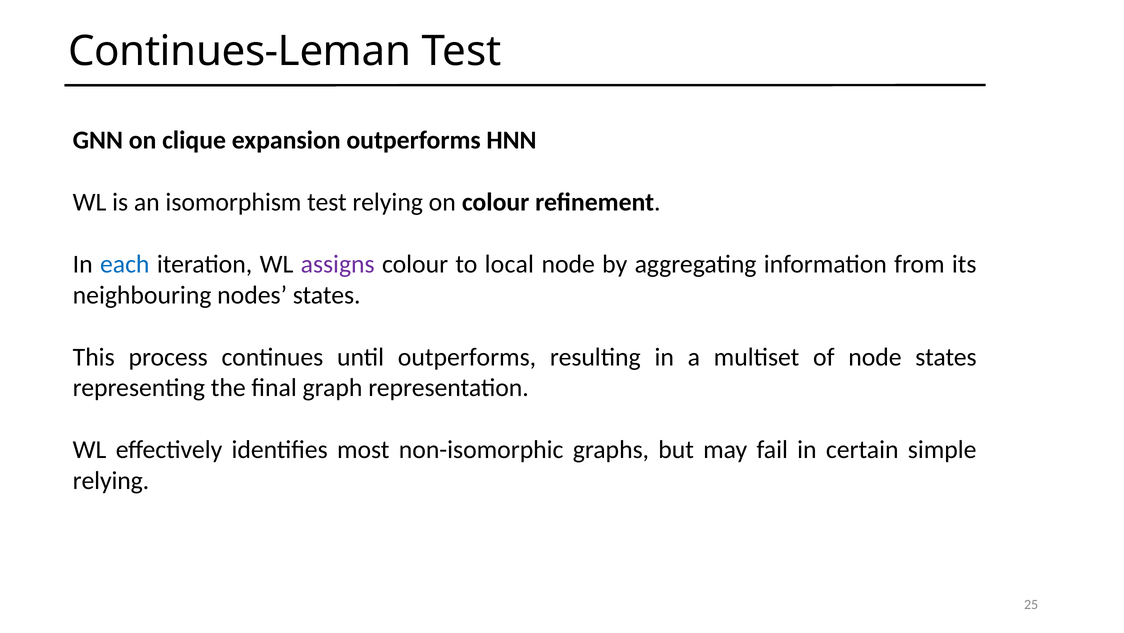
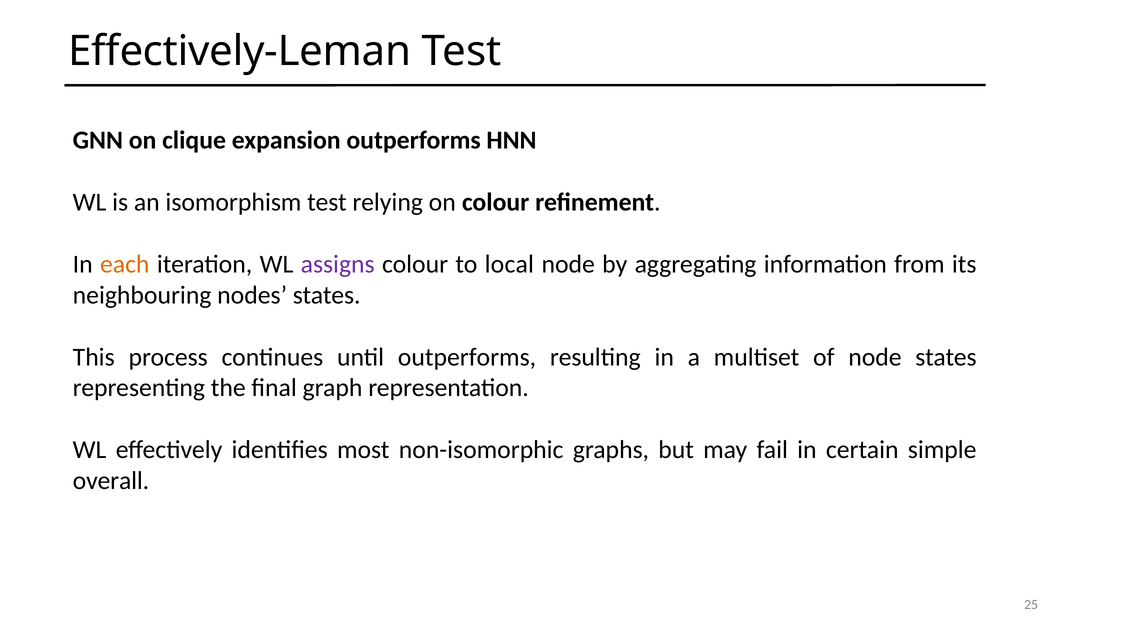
Continues-Leman: Continues-Leman -> Effectively-Leman (240, 51)
each colour: blue -> orange (125, 264)
relying: relying -> overall (111, 480)
